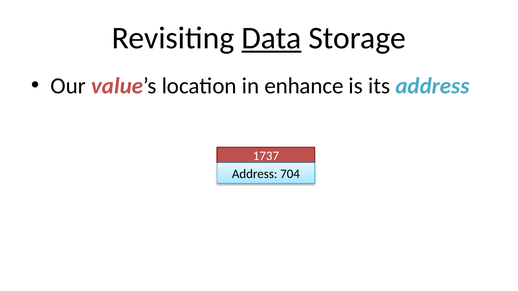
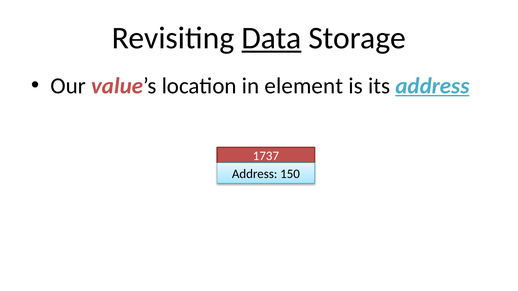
enhance: enhance -> element (304, 86)
address underline: none -> present (432, 86)
704: 704 -> 150 (290, 174)
